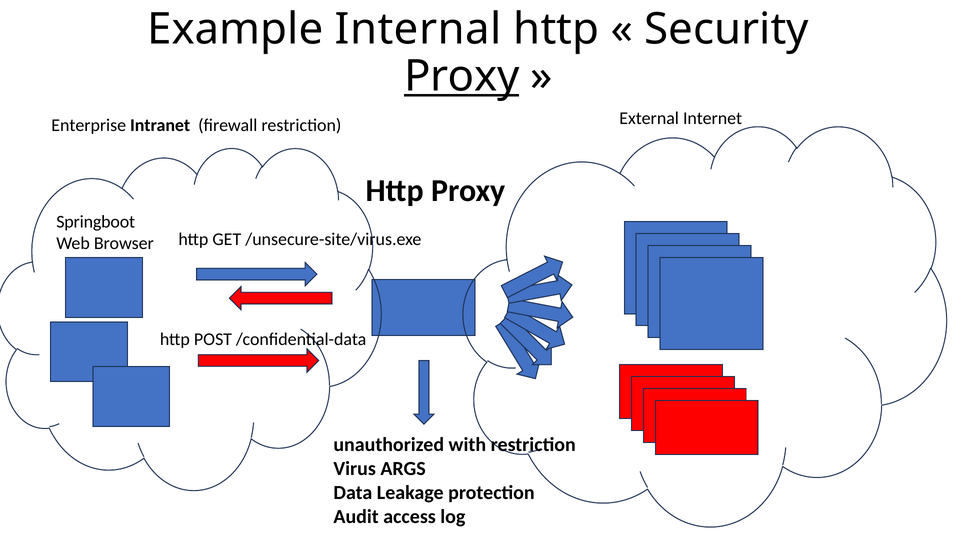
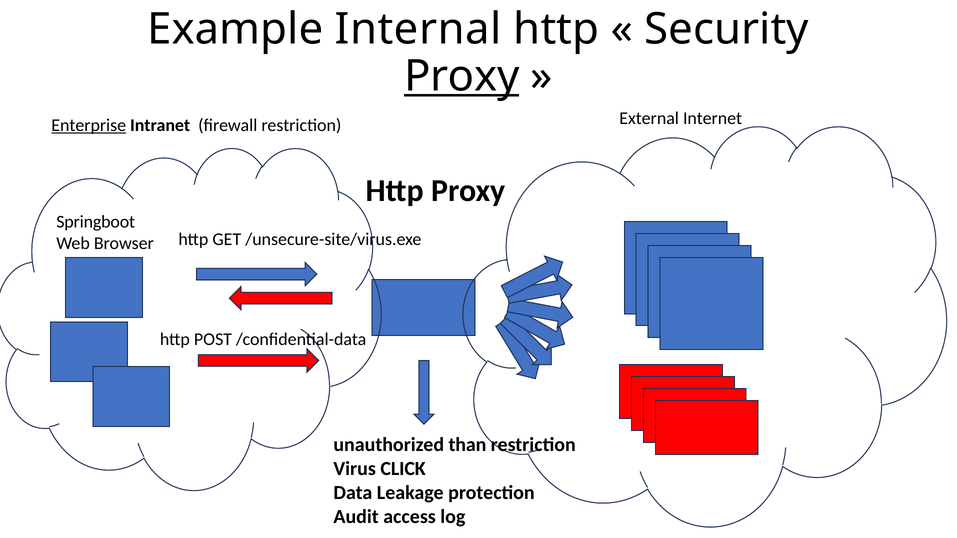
Enterprise underline: none -> present (89, 125)
with: with -> than (467, 445)
ARGS: ARGS -> CLICK (403, 469)
